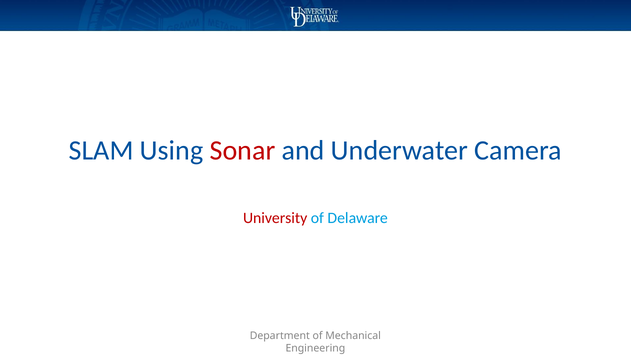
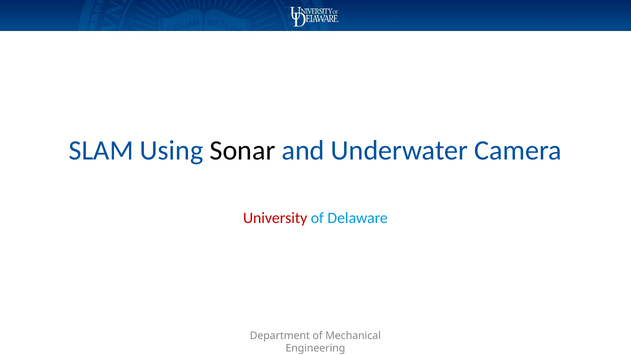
Sonar colour: red -> black (242, 150)
